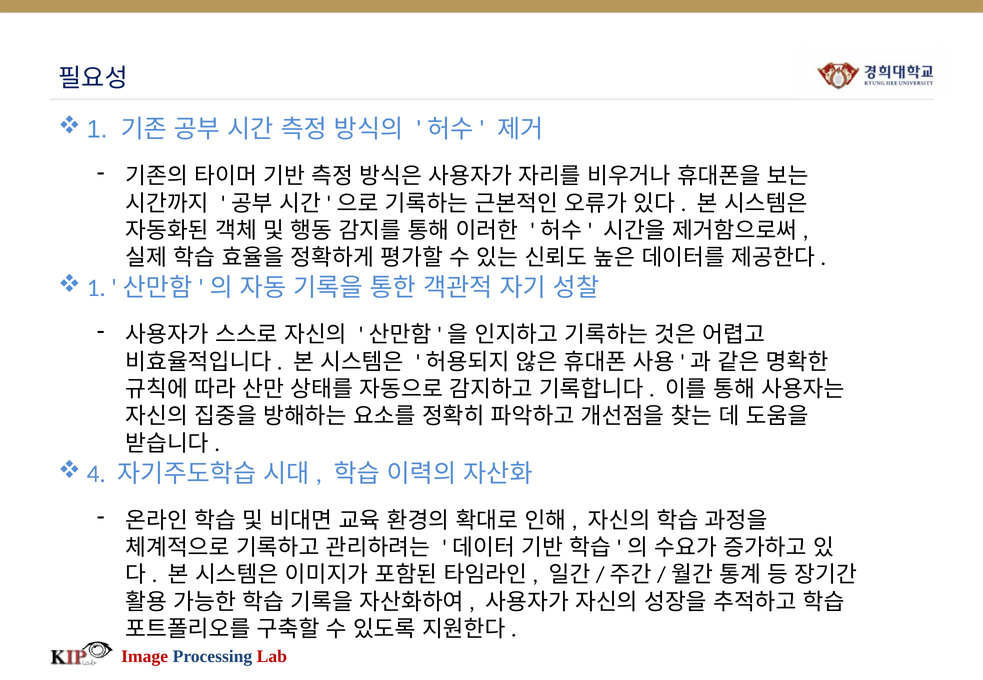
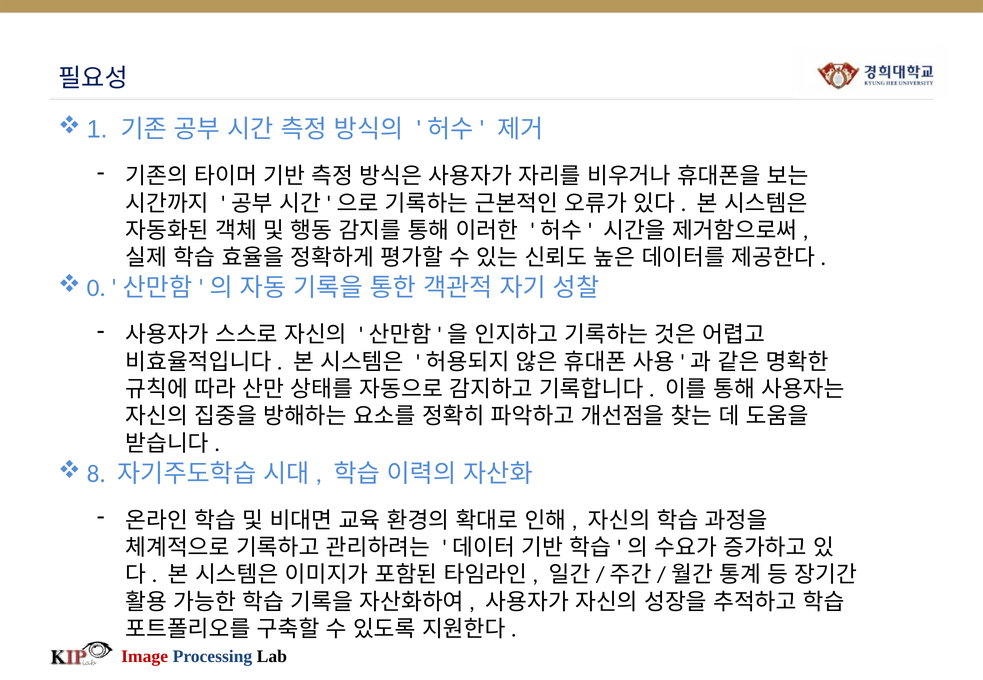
1: 1 -> 0 (96, 288)
4: 4 -> 8 (96, 474)
Lab colour: red -> black (272, 657)
